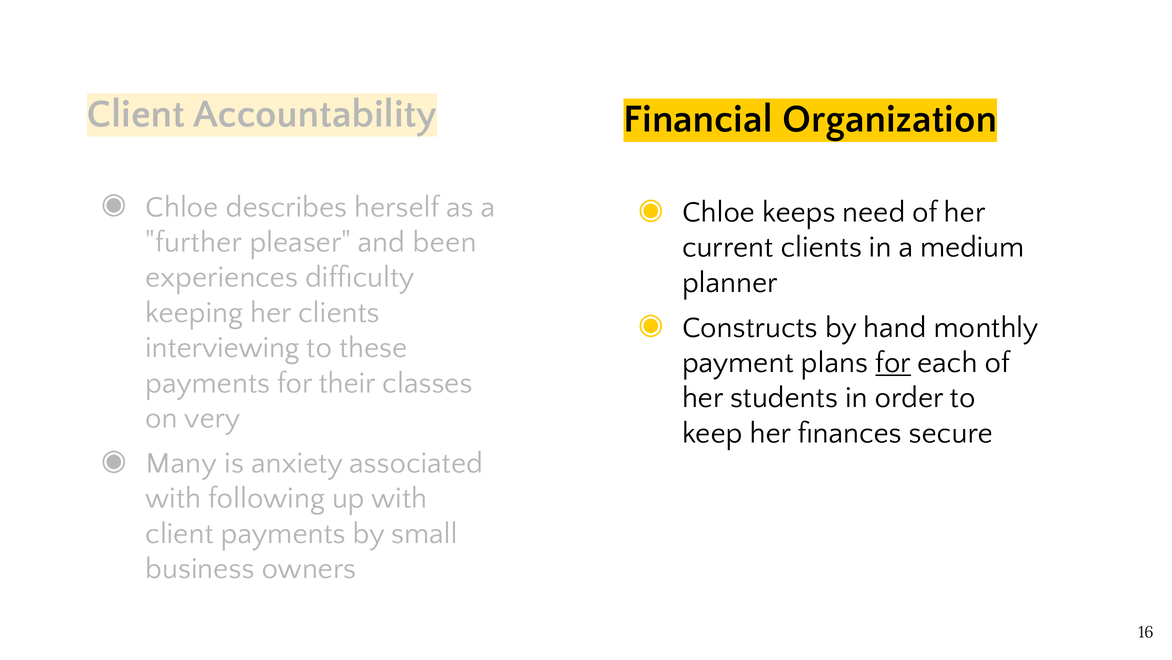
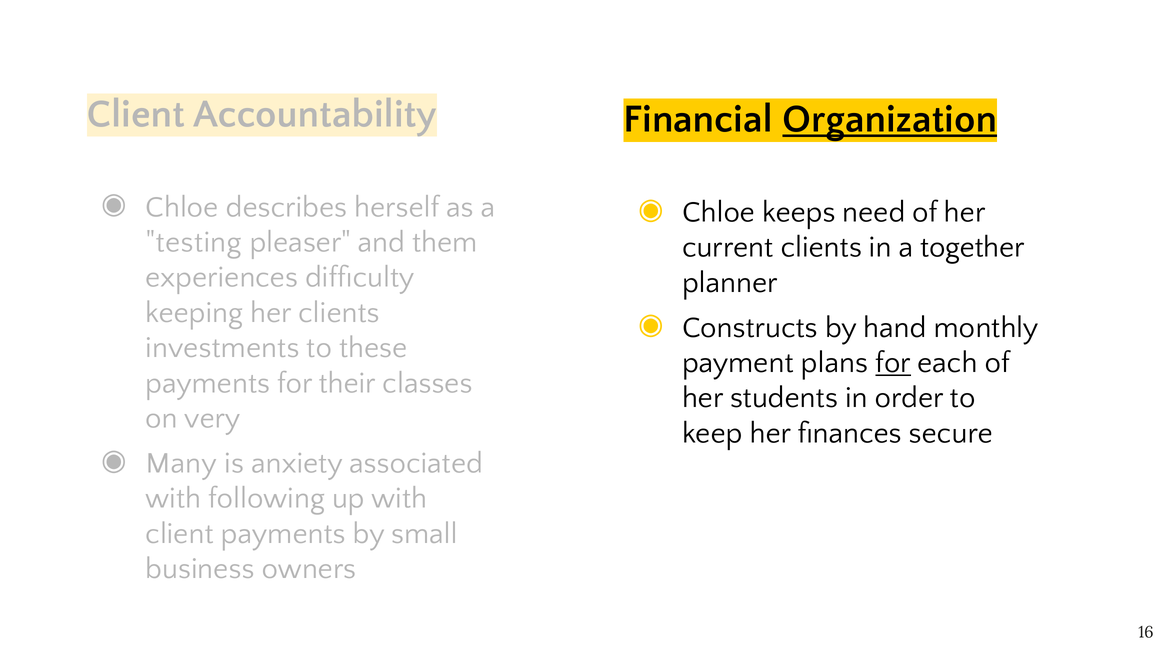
Organization underline: none -> present (890, 119)
further: further -> testing (194, 242)
been: been -> them (445, 242)
medium: medium -> together (972, 247)
interviewing: interviewing -> investments (223, 347)
